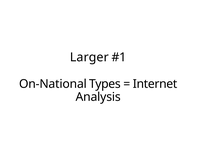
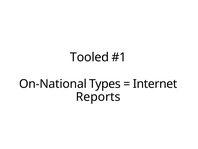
Larger: Larger -> Tooled (89, 57)
Analysis: Analysis -> Reports (98, 97)
